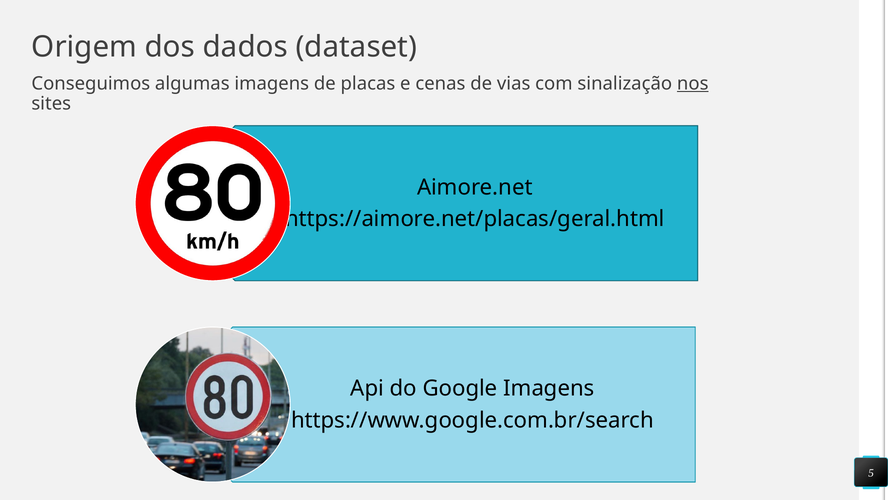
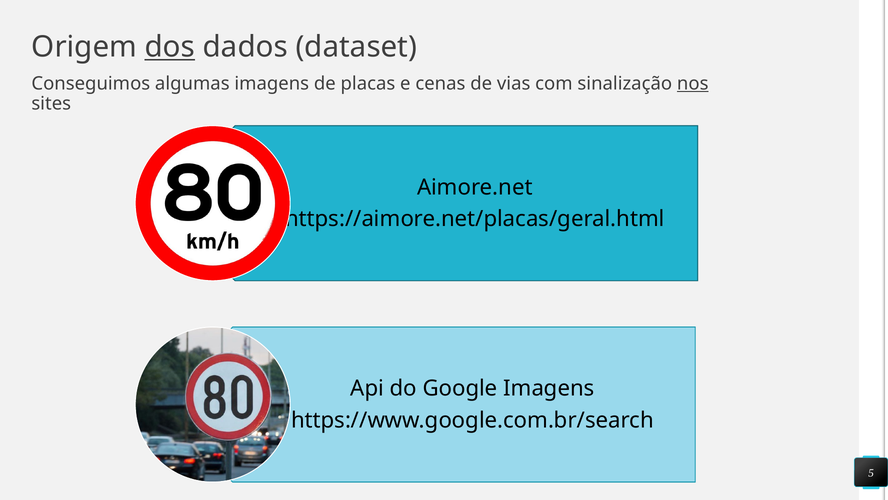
dos underline: none -> present (170, 47)
